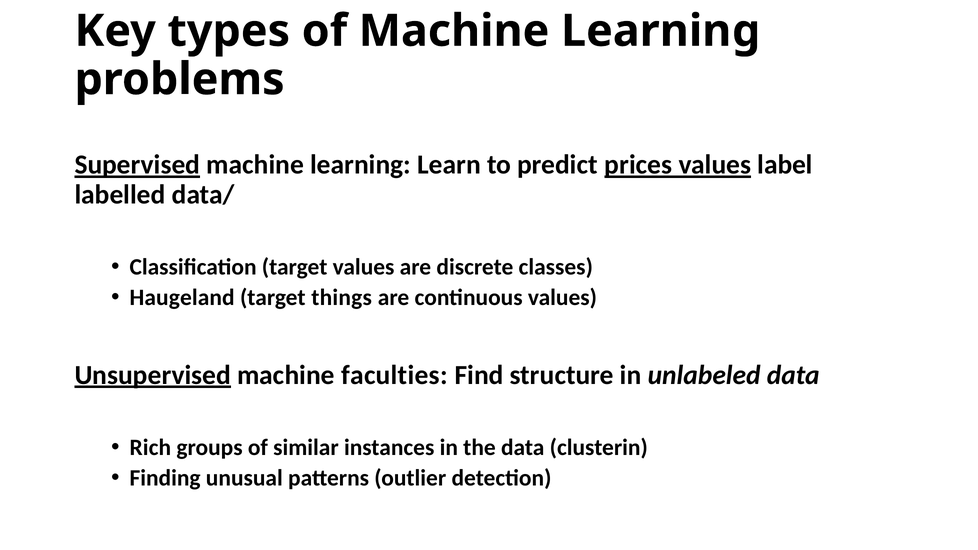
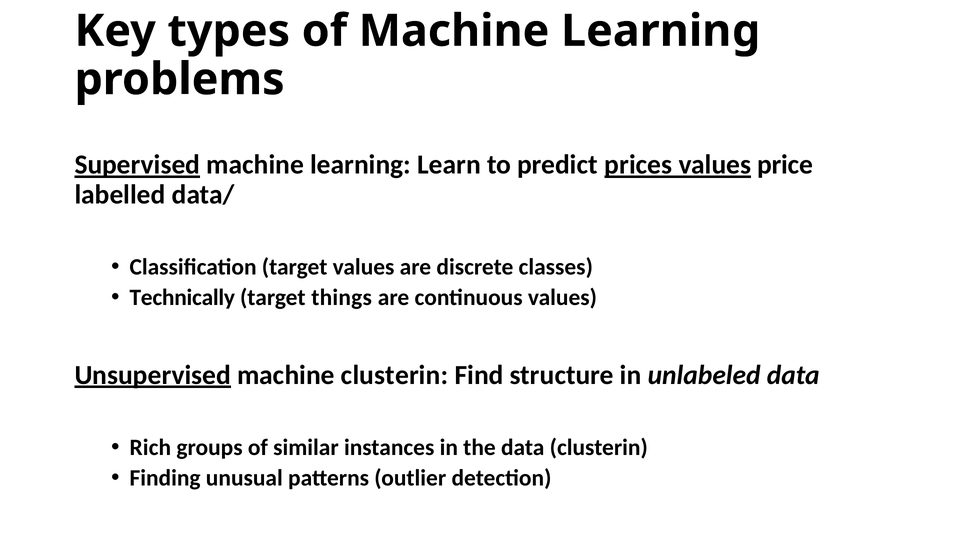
label: label -> price (785, 165)
Haugeland: Haugeland -> Technically (182, 297)
machine faculties: faculties -> clusterin (395, 375)
